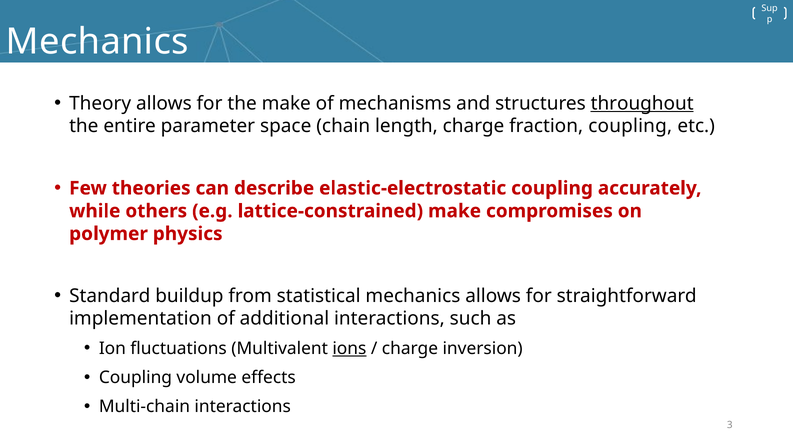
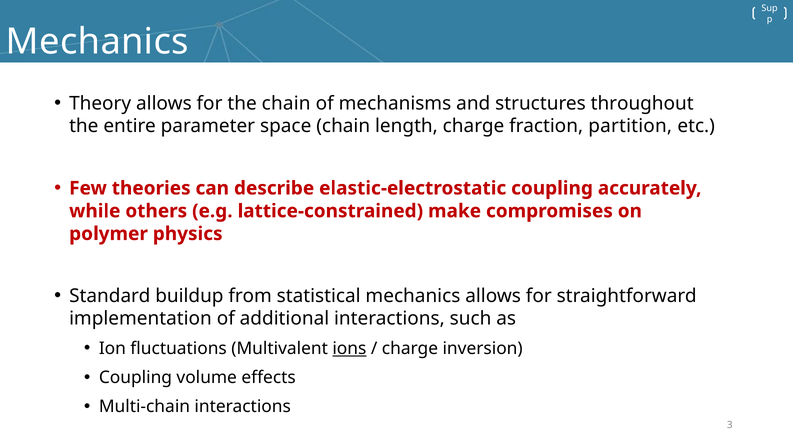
the make: make -> chain (286, 103)
throughout underline: present -> none (642, 103)
fraction coupling: coupling -> partition (630, 126)
